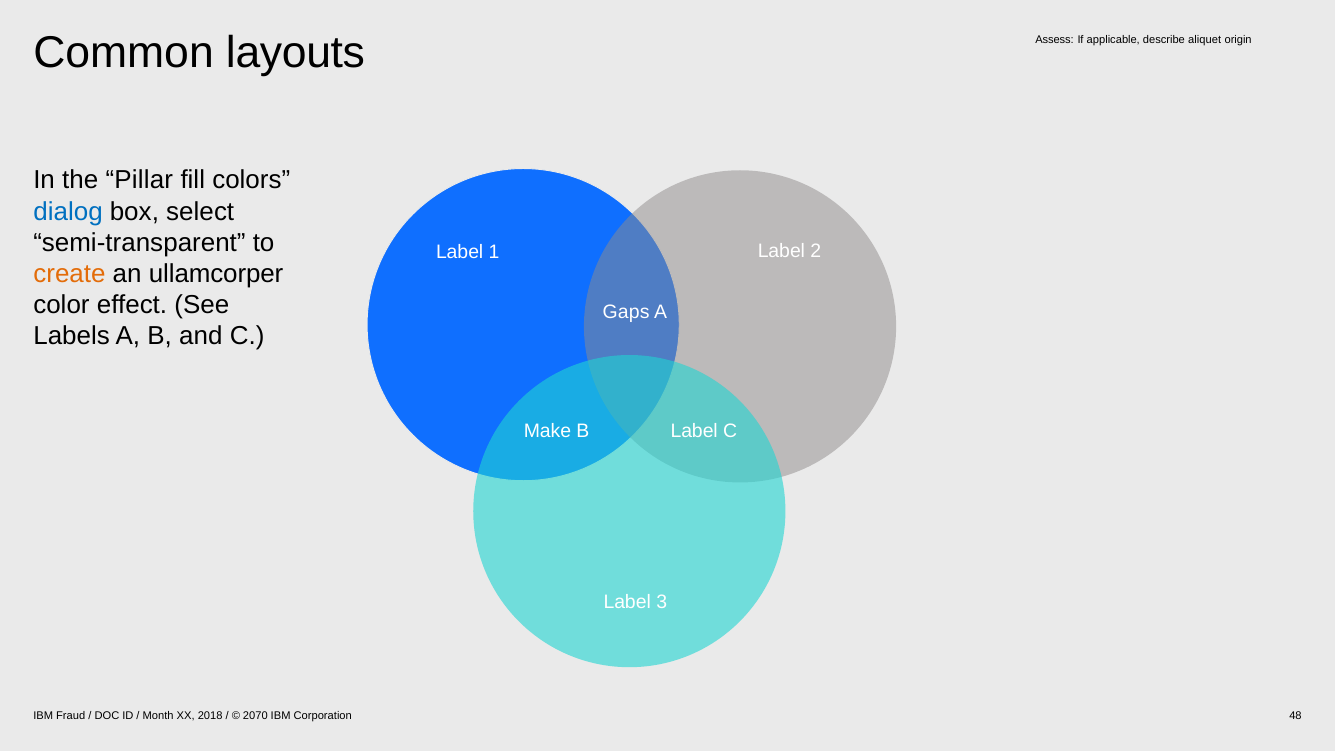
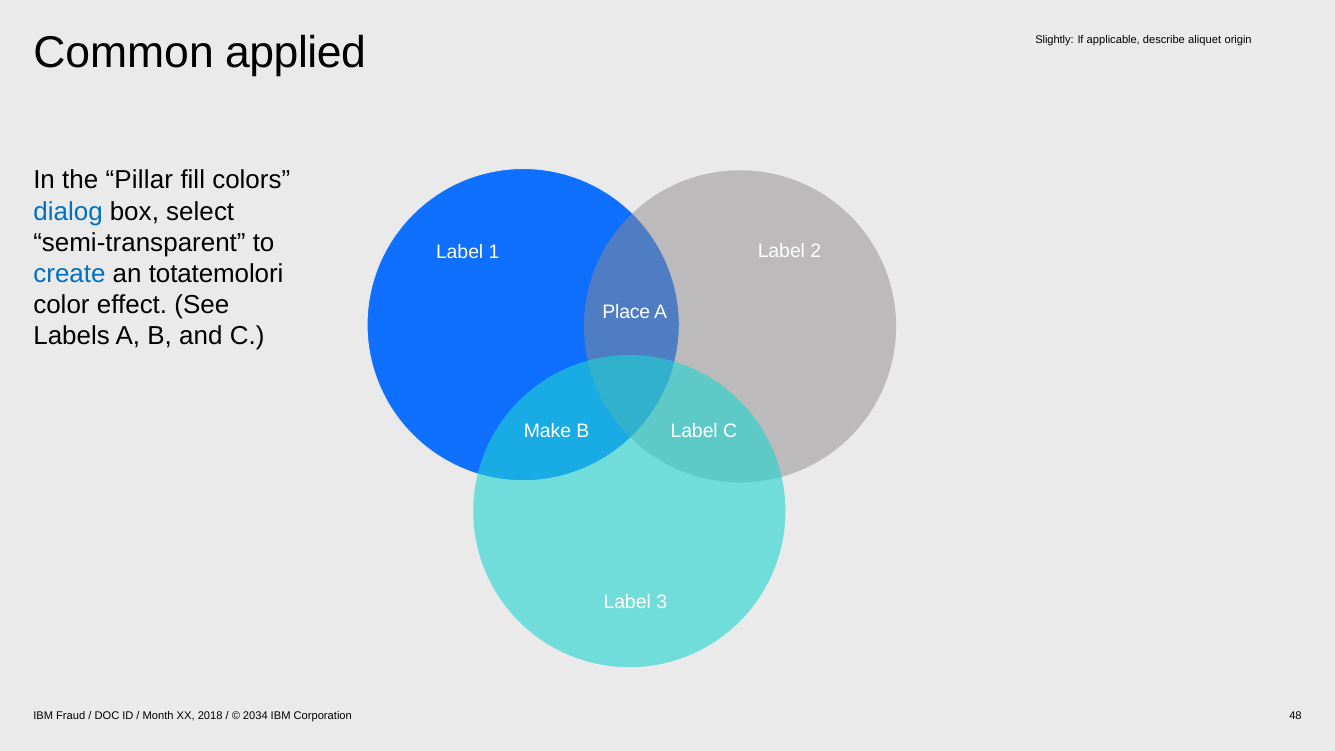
layouts: layouts -> applied (296, 53)
Assess: Assess -> Slightly (1054, 40)
create colour: orange -> blue (69, 274)
ullamcorper: ullamcorper -> totatemolori (216, 274)
Gaps: Gaps -> Place (626, 312)
2070: 2070 -> 2034 (255, 715)
